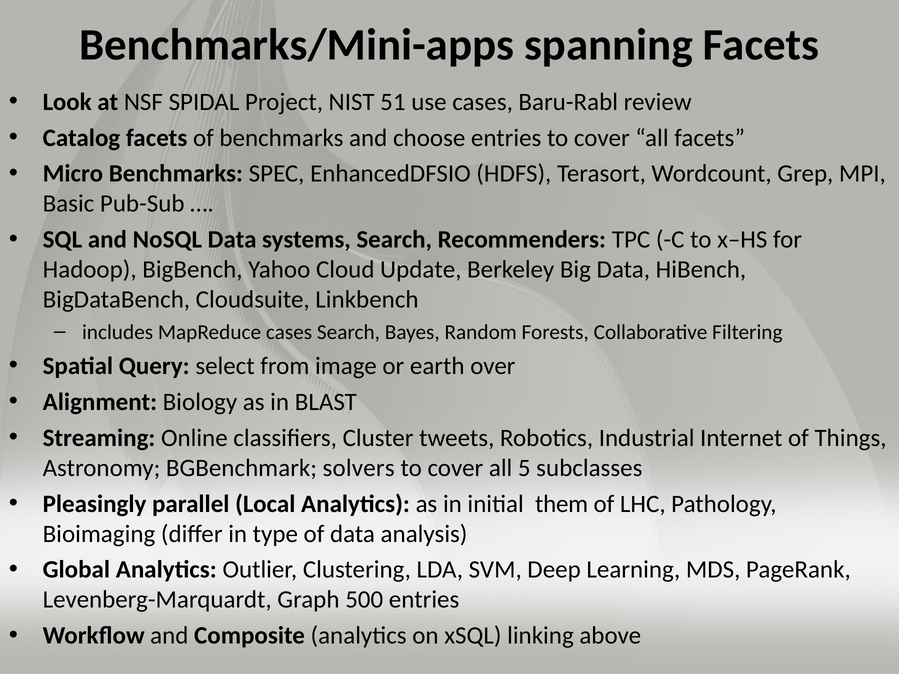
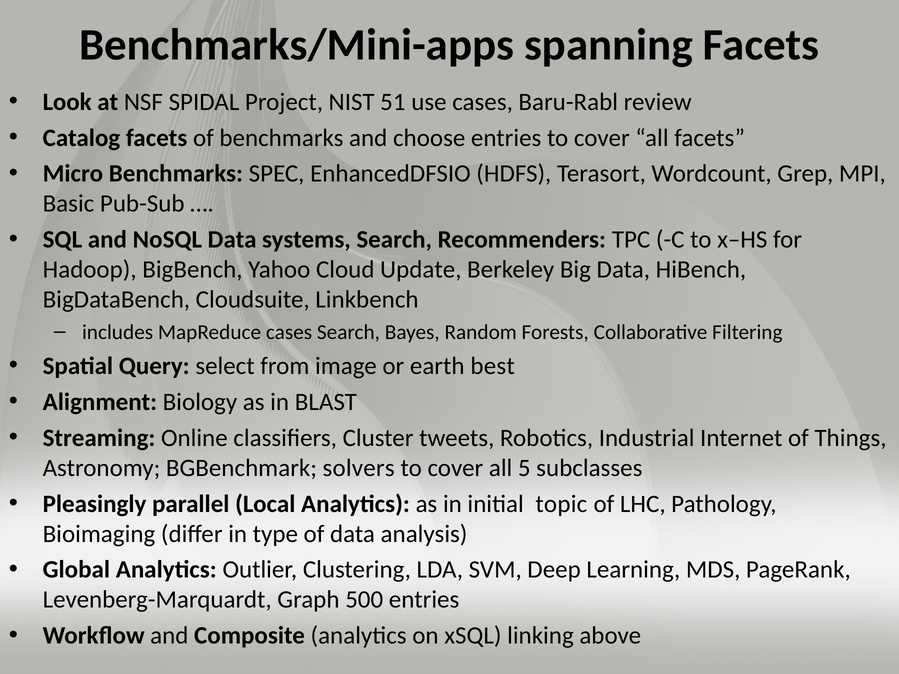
over: over -> best (493, 366)
them: them -> topic (561, 504)
